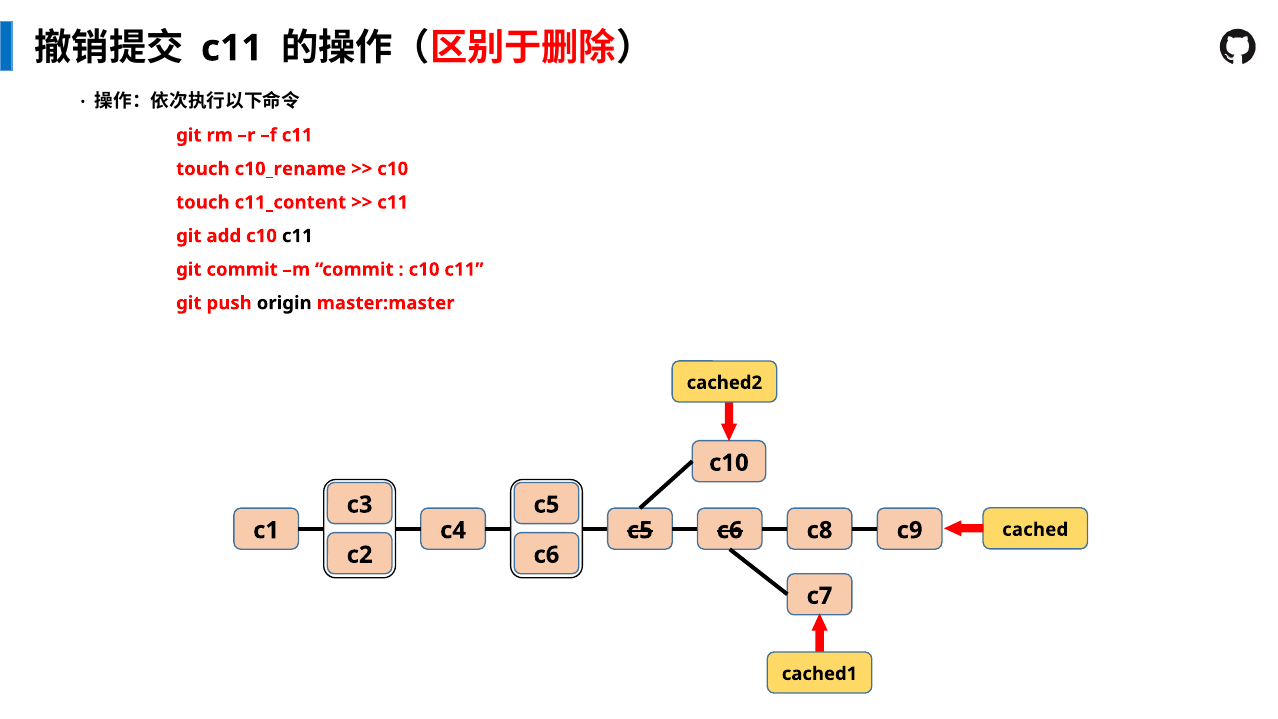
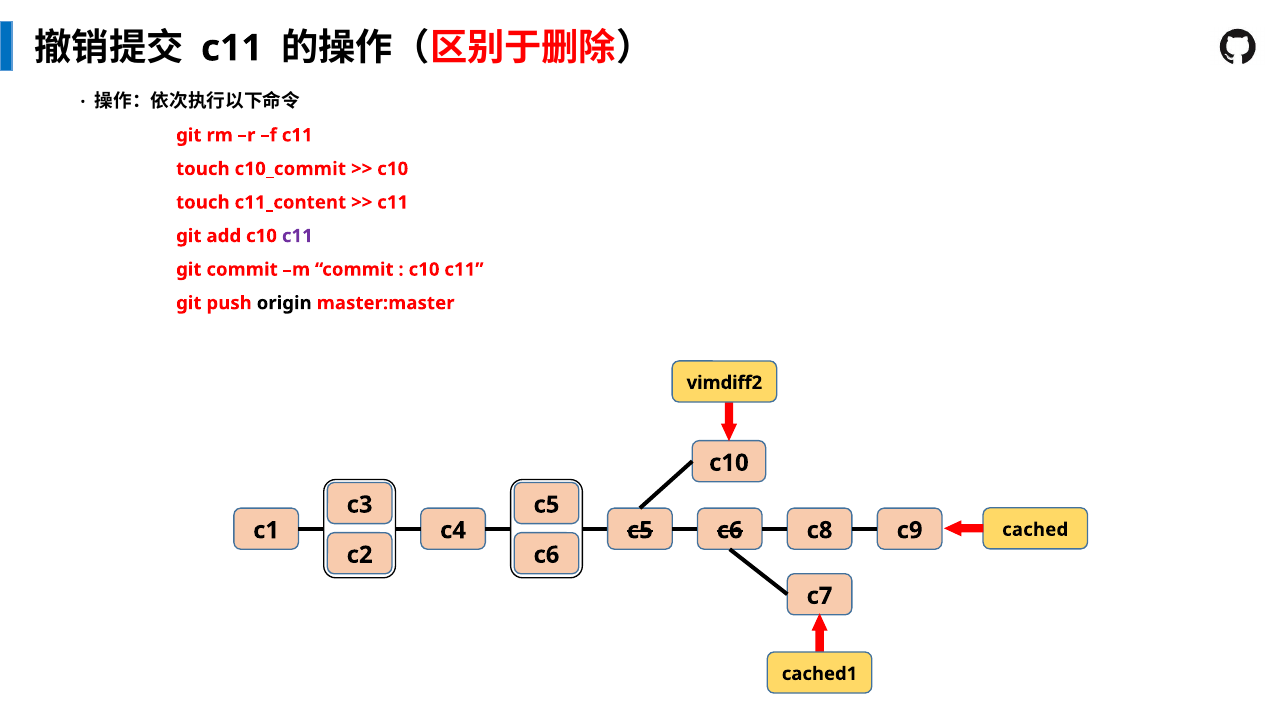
c10_rename: c10_rename -> c10_commit (290, 169)
c11 colour: black -> purple (297, 236)
cached2: cached2 -> vimdiff2 (724, 383)
